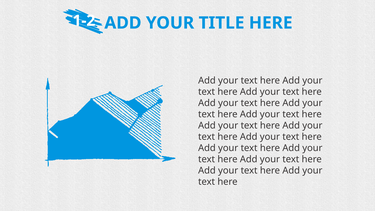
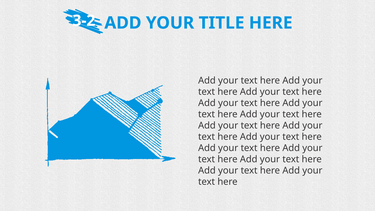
1-2: 1-2 -> 3-2 (84, 21)
